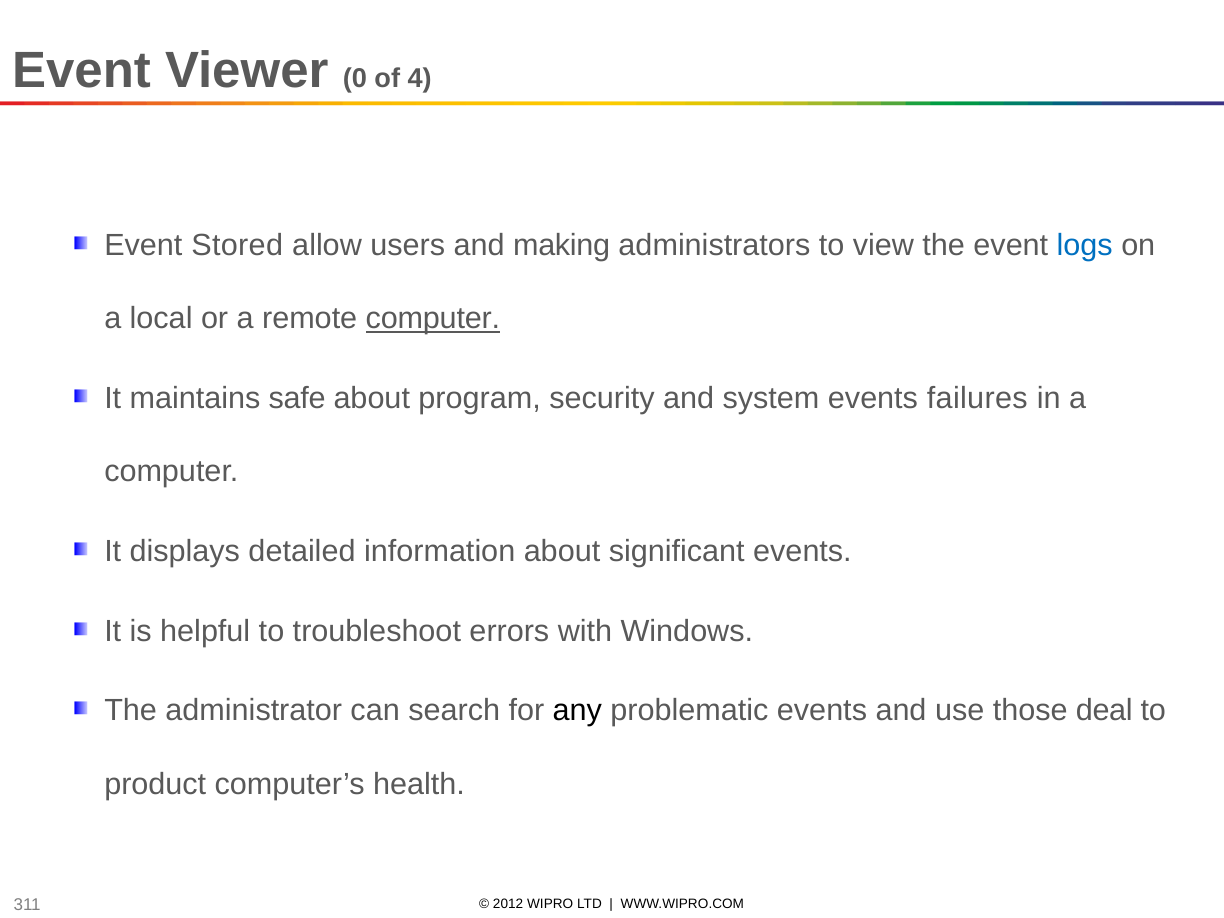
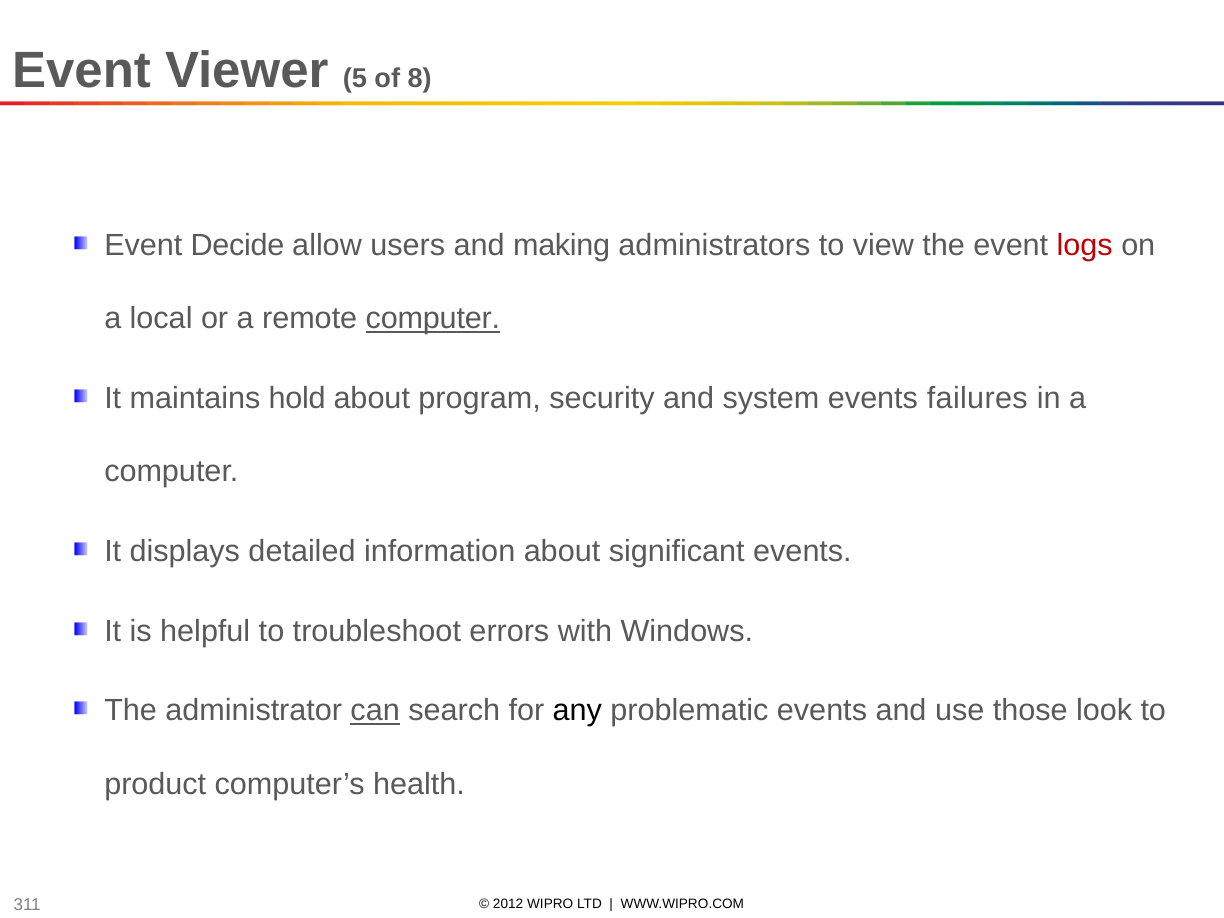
0: 0 -> 5 (355, 79)
4: 4 -> 8 (420, 79)
Stored: Stored -> Decide (238, 245)
logs colour: blue -> red (1085, 245)
safe: safe -> hold (297, 398)
can underline: none -> present (375, 710)
deal: deal -> look (1104, 710)
